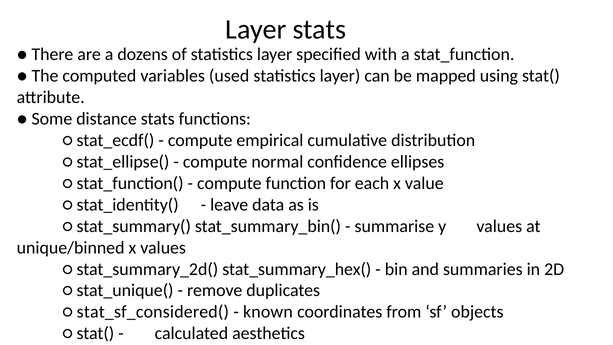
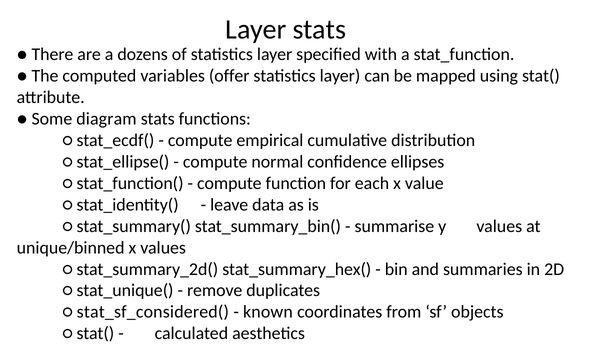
used: used -> offer (229, 76)
distance: distance -> diagram (106, 119)
